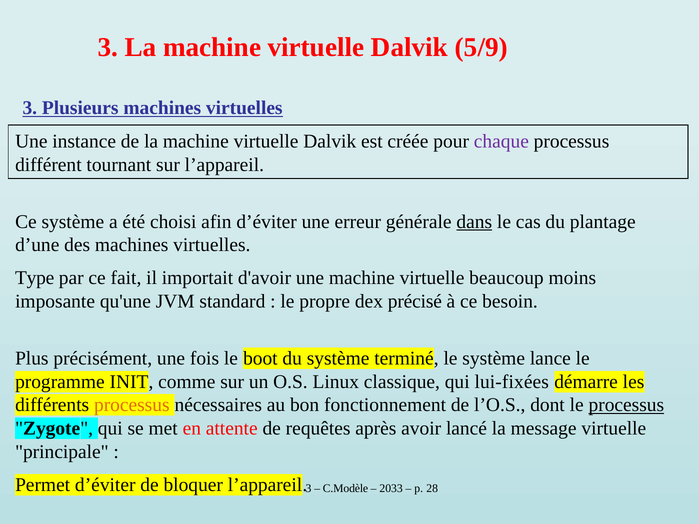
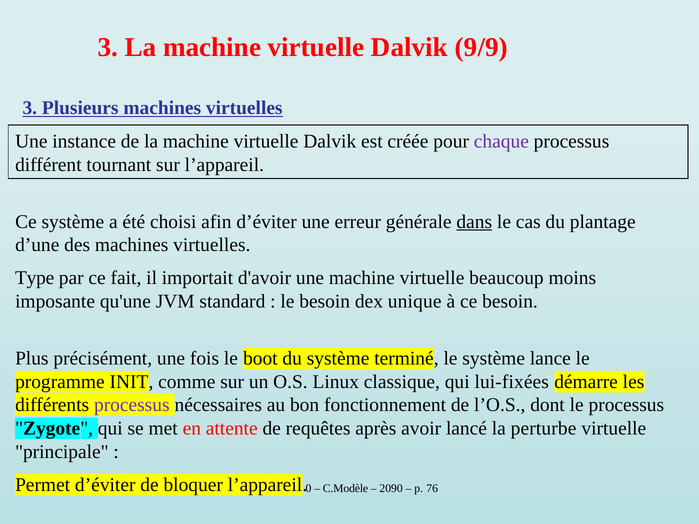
5/9: 5/9 -> 9/9 (481, 47)
le propre: propre -> besoin (325, 301)
précisé: précisé -> unique (415, 301)
processus colour: orange -> purple (132, 405)
processus underline: present -> none (626, 405)
message: message -> perturbe (544, 429)
3: 3 -> 0 (308, 489)
2033: 2033 -> 2090 (391, 489)
28: 28 -> 76 (432, 489)
